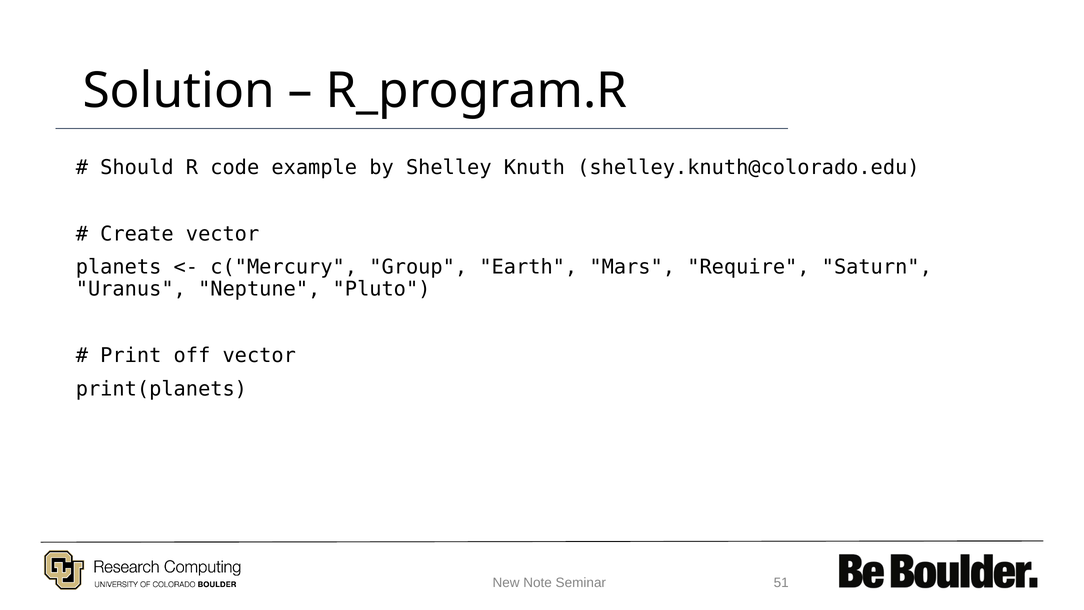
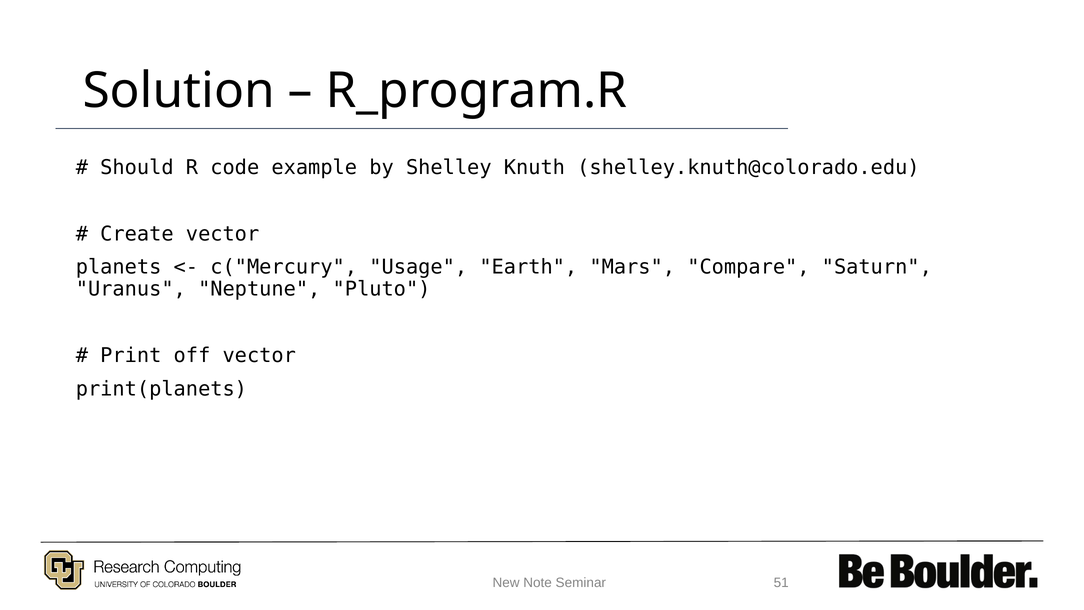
Group: Group -> Usage (418, 267)
Require: Require -> Compare (748, 267)
